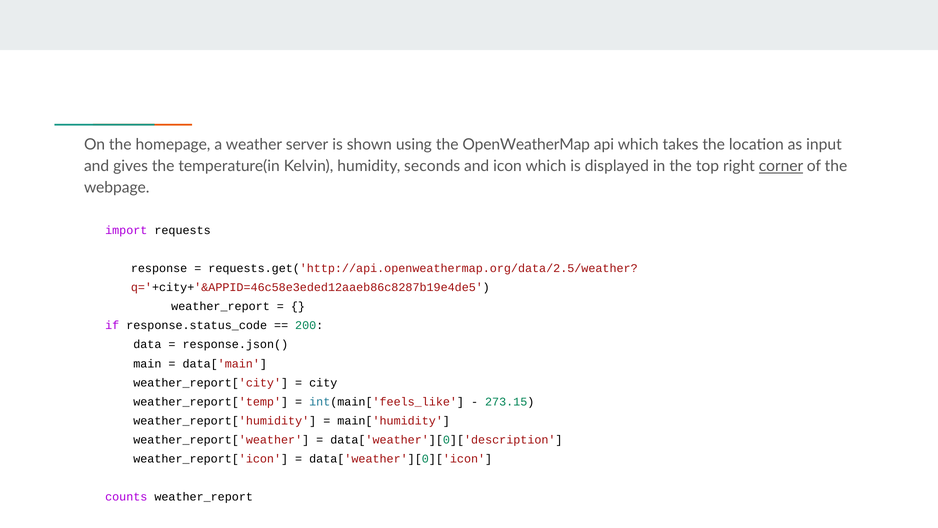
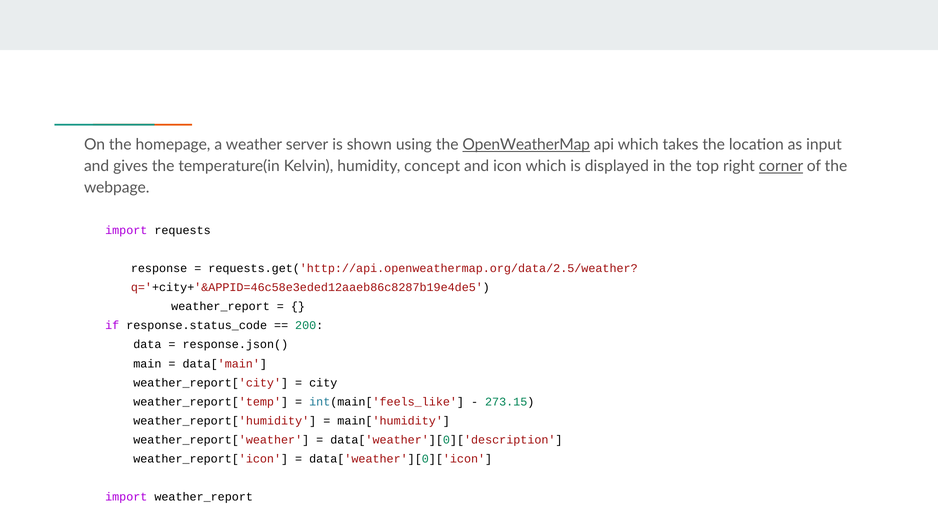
OpenWeatherMap underline: none -> present (526, 144)
seconds: seconds -> concept (432, 166)
counts: counts -> import (126, 497)
